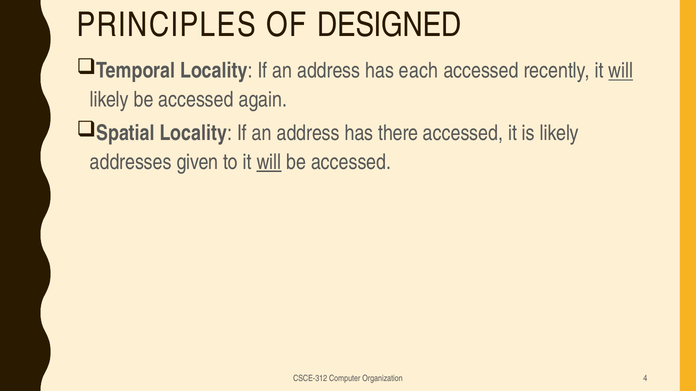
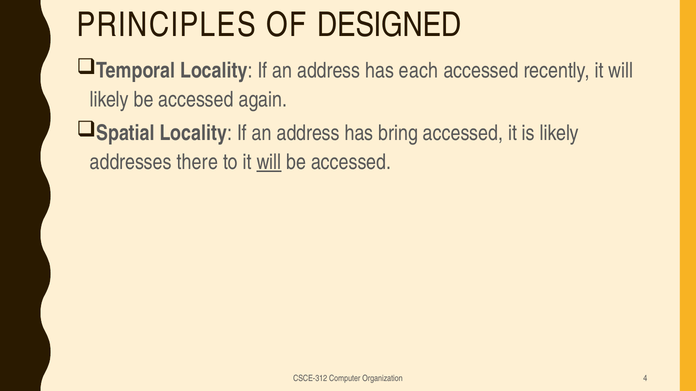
will underline: present -> none (621, 71)
there: there -> bring (398, 133)
given: given -> there (197, 162)
